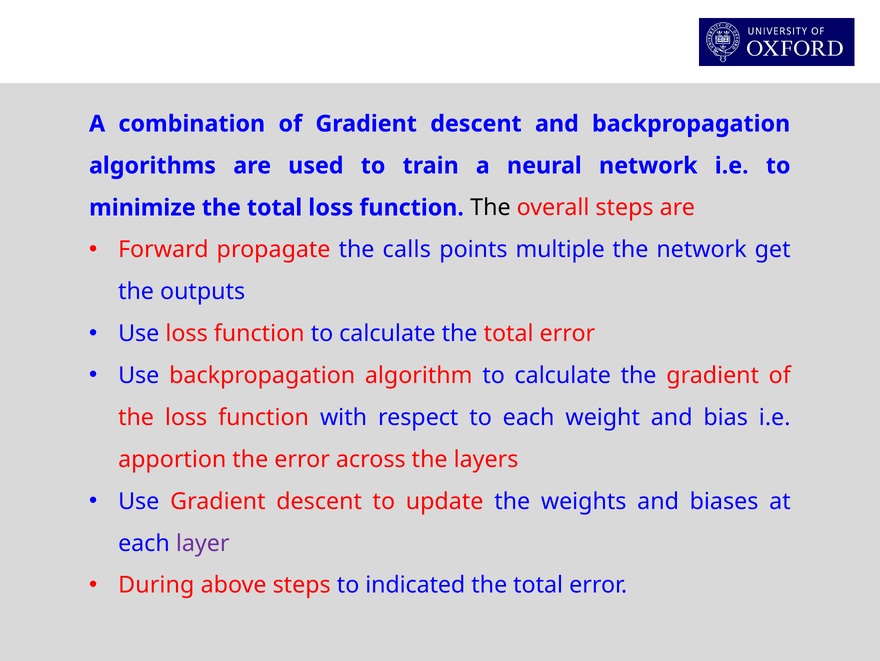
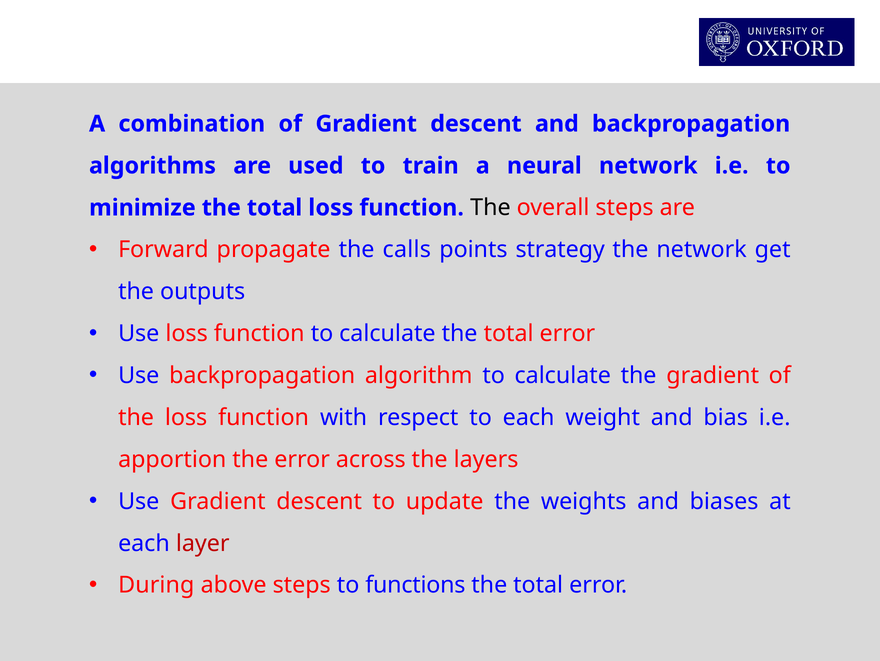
multiple: multiple -> strategy (560, 249)
layer colour: purple -> red (203, 543)
indicated: indicated -> functions (415, 585)
